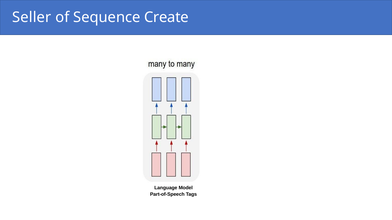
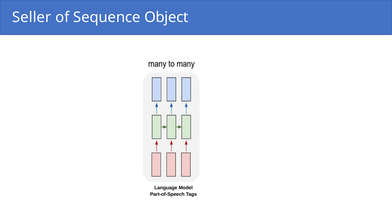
Create: Create -> Object (166, 17)
